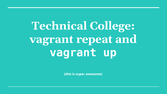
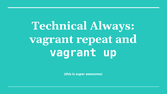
College: College -> Always (112, 26)
